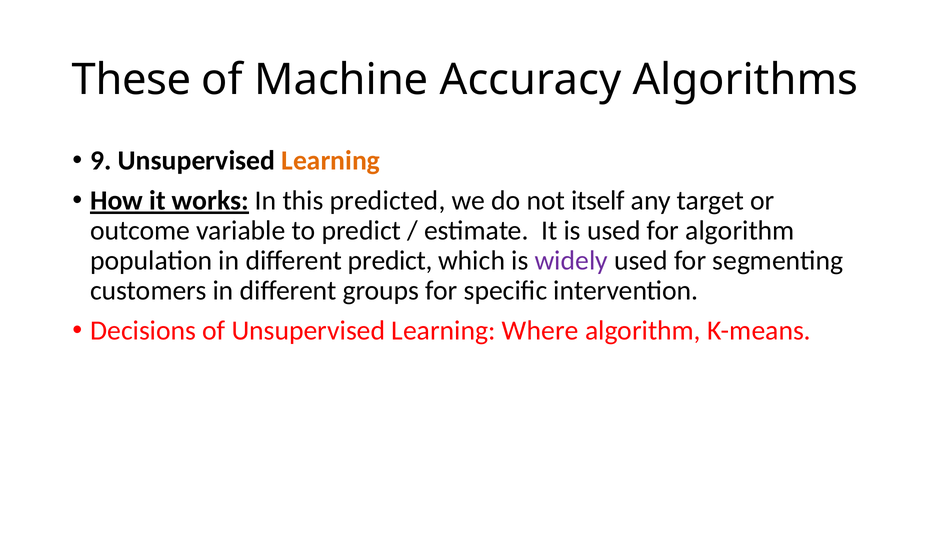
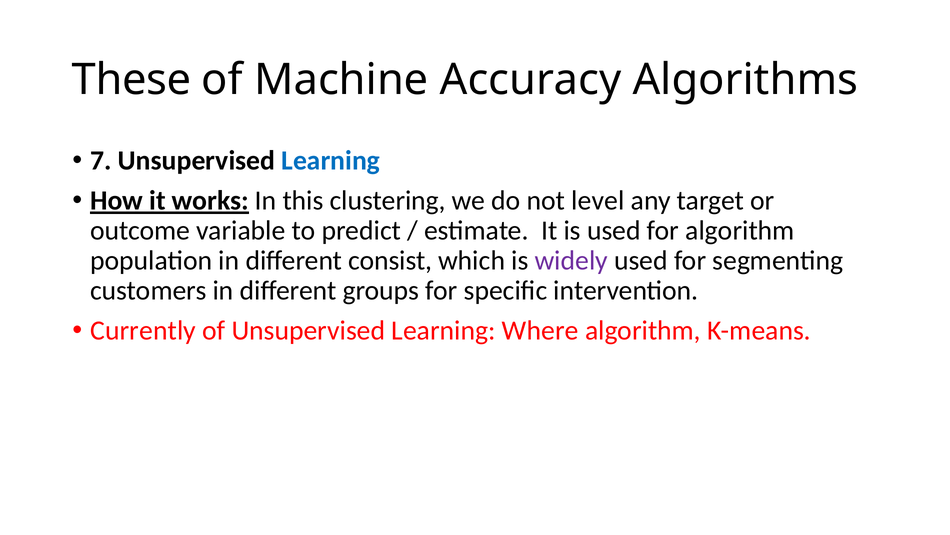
9: 9 -> 7 (101, 161)
Learning colour: orange -> blue (331, 161)
predicted: predicted -> clustering (388, 200)
itself: itself -> level (598, 200)
different predict: predict -> consist (390, 260)
Decisions: Decisions -> Currently (143, 330)
